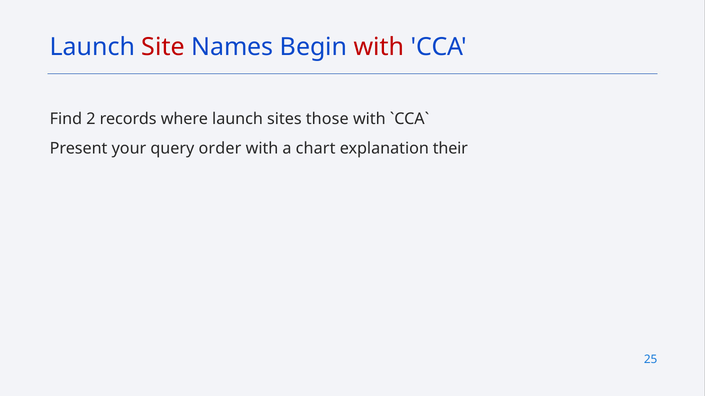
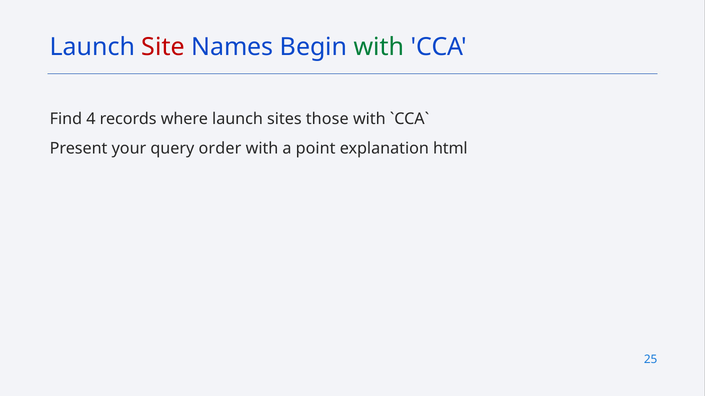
with colour: red -> green (379, 47)
2: 2 -> 4 (91, 119)
chart: chart -> point (316, 149)
their: their -> html (450, 149)
